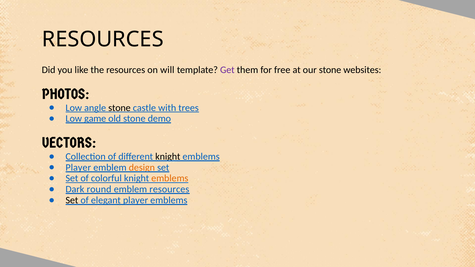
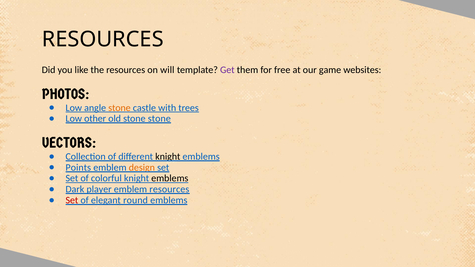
our stone: stone -> game (330, 70)
stone colour: black -> orange (119, 108)
game: game -> other (95, 119)
stone demo: demo -> stone (159, 119)
Player: Player -> Points (78, 168)
emblems colour: orange -> black (170, 179)
round: round -> player (99, 189)
Set colour: black -> red (72, 200)
elegant player: player -> round (136, 200)
